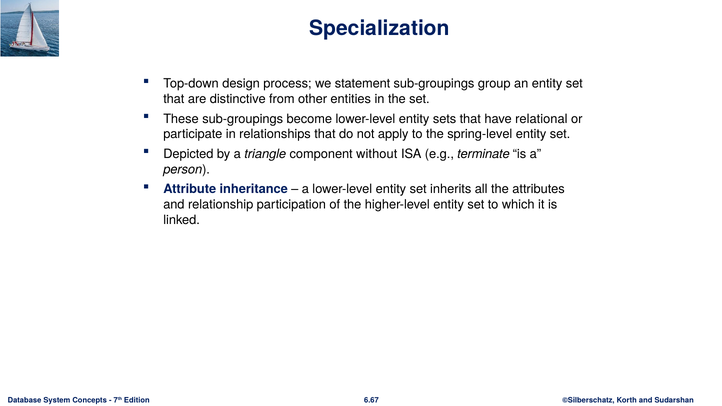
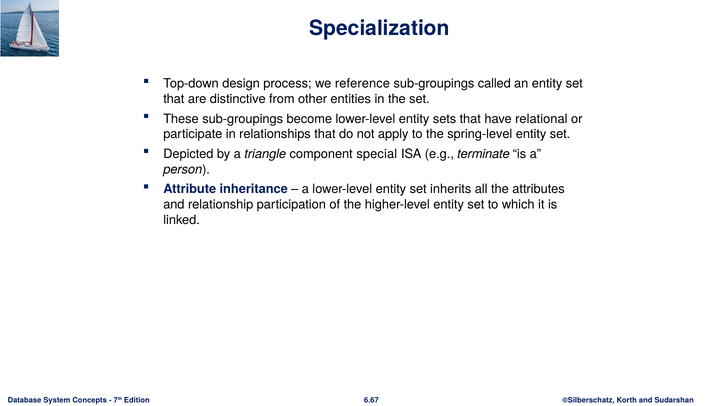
statement: statement -> reference (362, 84)
group: group -> called (494, 84)
without: without -> special (377, 154)
